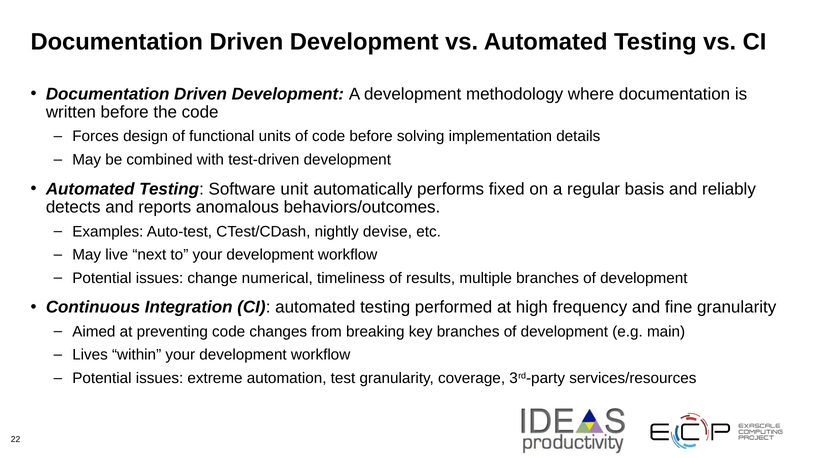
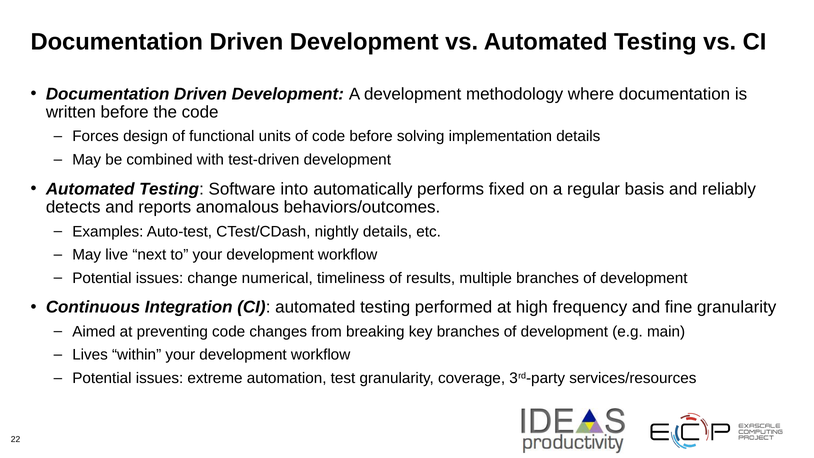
unit: unit -> into (294, 189)
nightly devise: devise -> details (387, 231)
